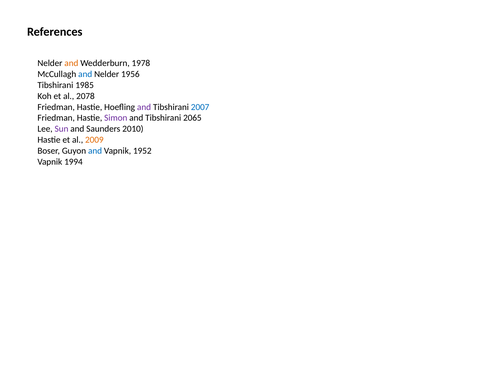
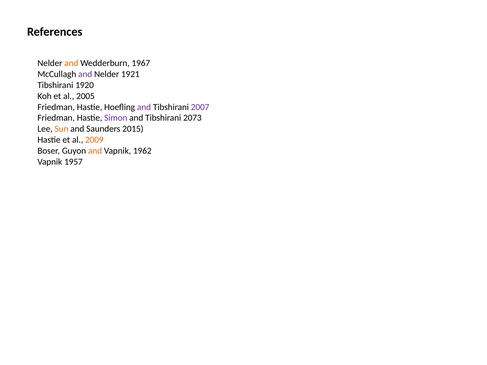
1978: 1978 -> 1967 (141, 63)
and colour: blue -> purple (85, 74)
1956: 1956 -> 1921 (130, 74)
1985: 1985 -> 1920 (85, 85)
2078: 2078 -> 2005 (85, 96)
2007 colour: blue -> purple (200, 107)
2065: 2065 -> 2073 (192, 118)
Sun colour: purple -> orange (61, 129)
2010: 2010 -> 2015 (133, 129)
and colour: blue -> orange (95, 151)
1952: 1952 -> 1962 (142, 151)
1994: 1994 -> 1957 (73, 162)
